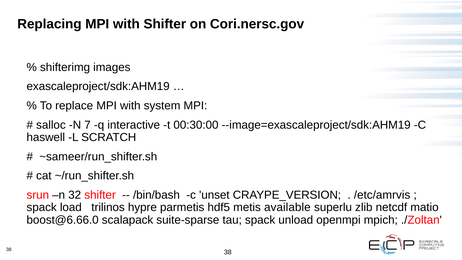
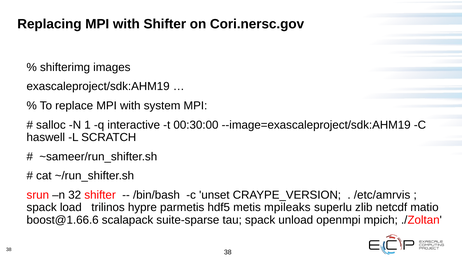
7: 7 -> 1 (88, 125)
available: available -> mpileaks (287, 207)
boost@6.66.0: boost@6.66.0 -> boost@1.66.6 (63, 220)
